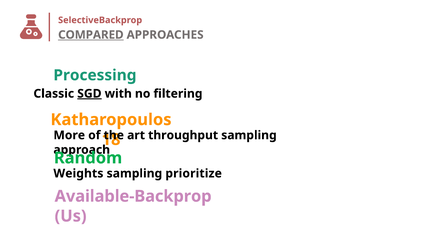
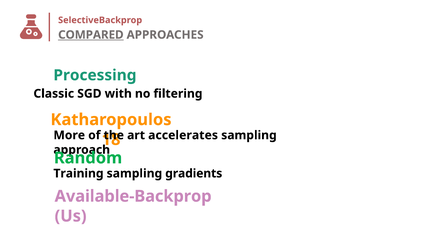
SGD underline: present -> none (89, 94)
throughput: throughput -> accelerates (183, 135)
Weights: Weights -> Training (78, 173)
prioritize: prioritize -> gradients (194, 173)
